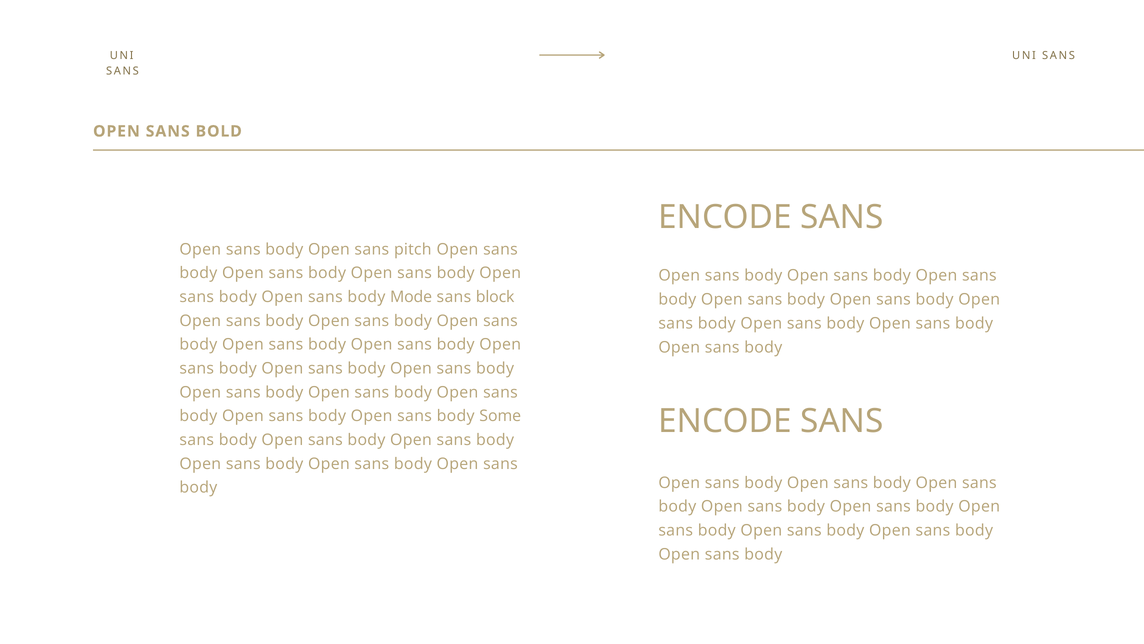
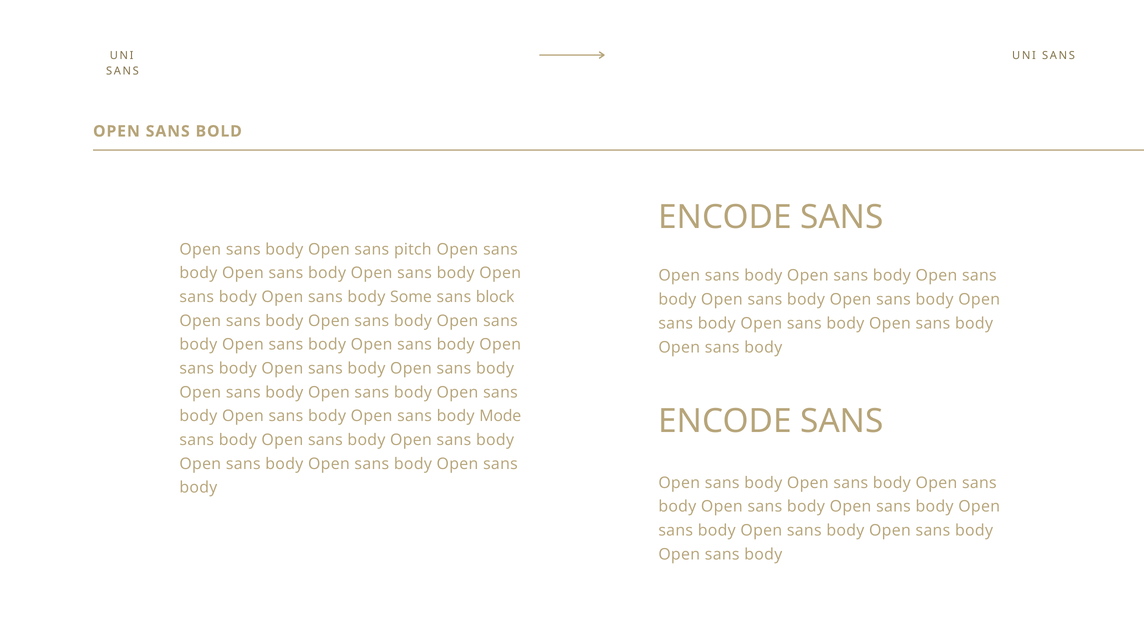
Mode: Mode -> Some (411, 297)
Some: Some -> Mode (500, 416)
